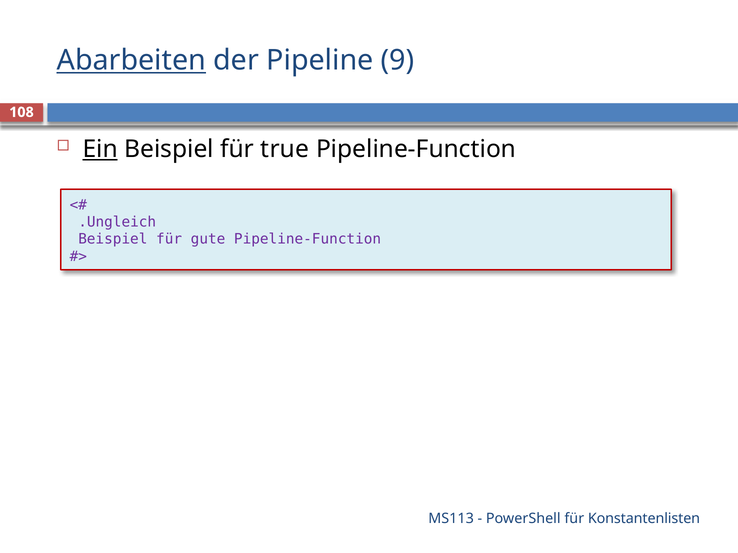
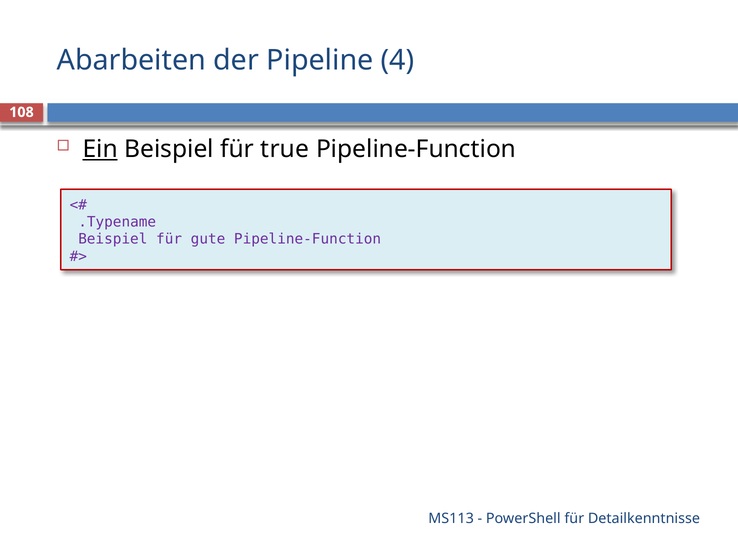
Abarbeiten underline: present -> none (131, 60)
9: 9 -> 4 (398, 60)
.Ungleich: .Ungleich -> .Typename (117, 222)
Konstantenlisten: Konstantenlisten -> Detailkenntnisse (644, 519)
